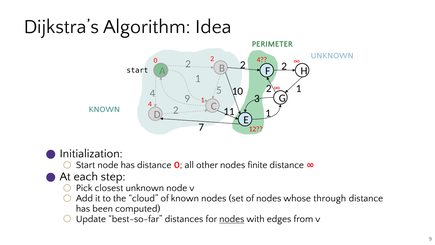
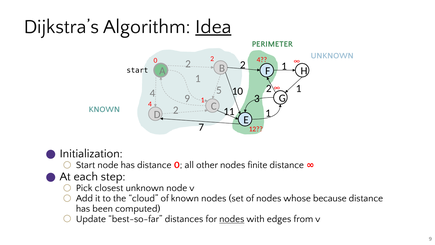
Idea underline: none -> present (213, 27)
2 2 2: 2 -> 1 (284, 66)
through: through -> because (330, 198)
